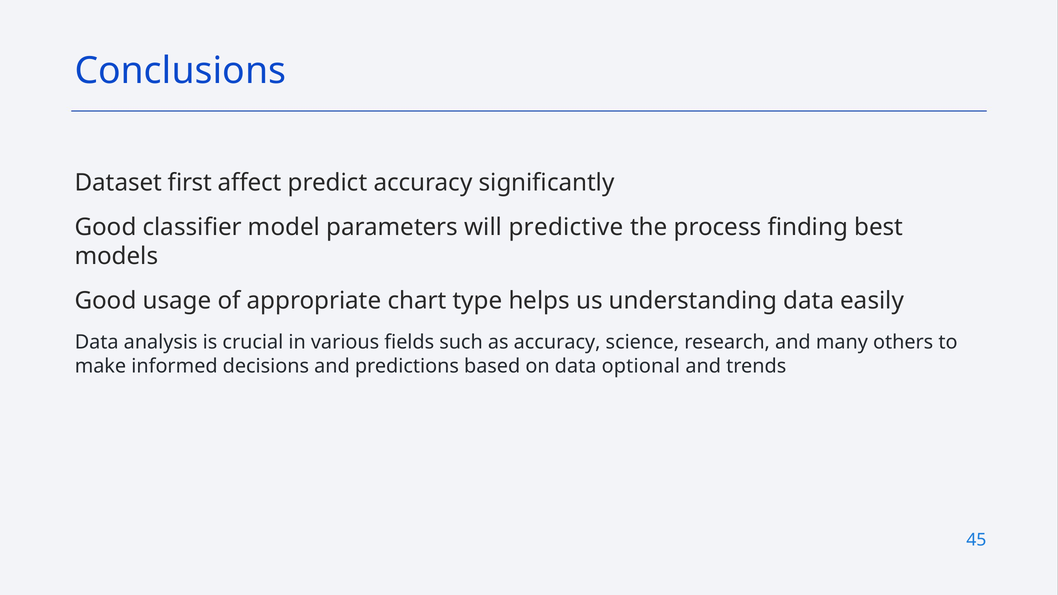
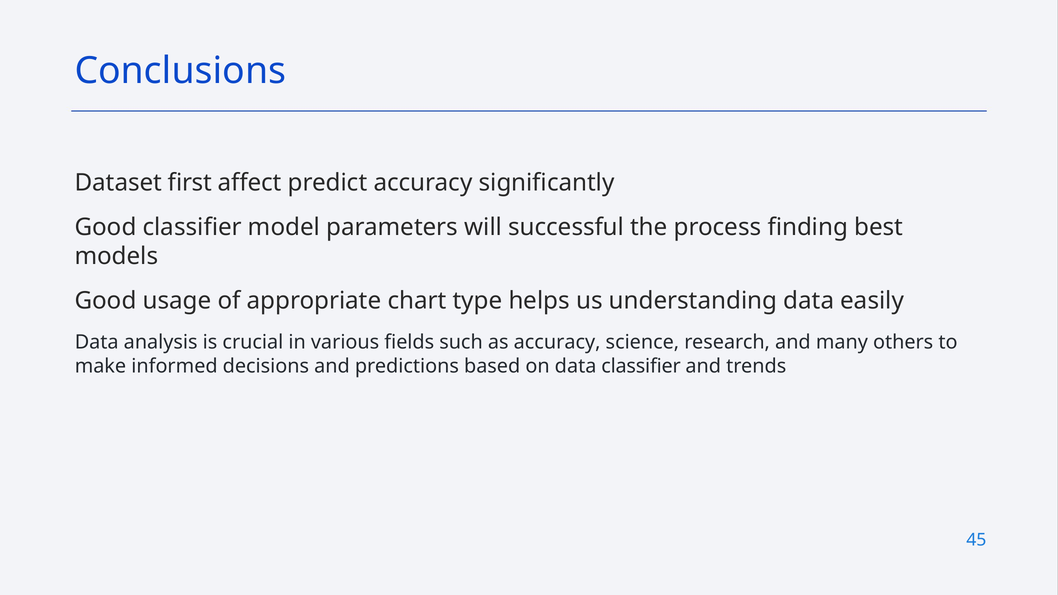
predictive: predictive -> successful (566, 227)
data optional: optional -> classifier (641, 366)
